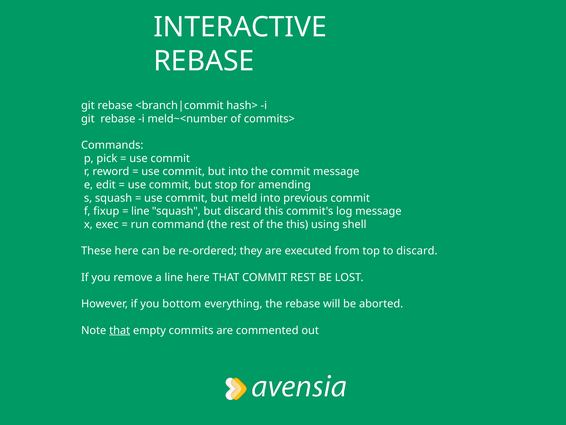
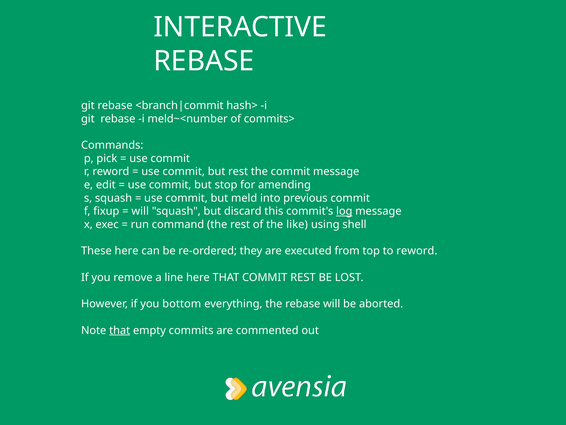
but into: into -> rest (238, 171)
line: line -> will (140, 211)
log underline: none -> present (344, 211)
the this: this -> like (297, 224)
to discard: discard -> reword (417, 251)
